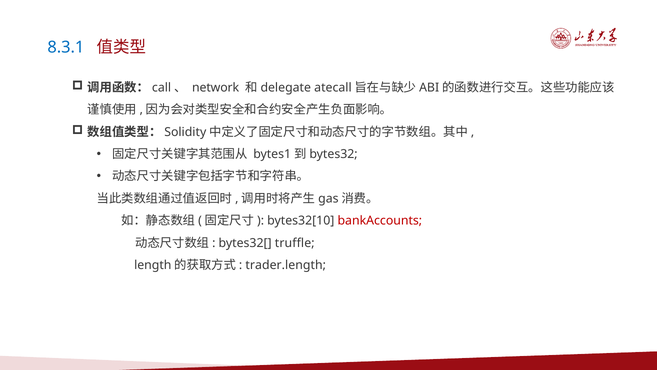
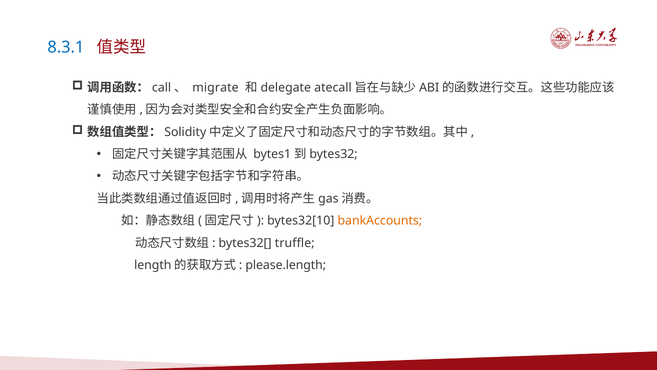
network: network -> migrate (215, 87)
bankAccounts colour: red -> orange (380, 221)
trader.length: trader.length -> please.length (286, 265)
